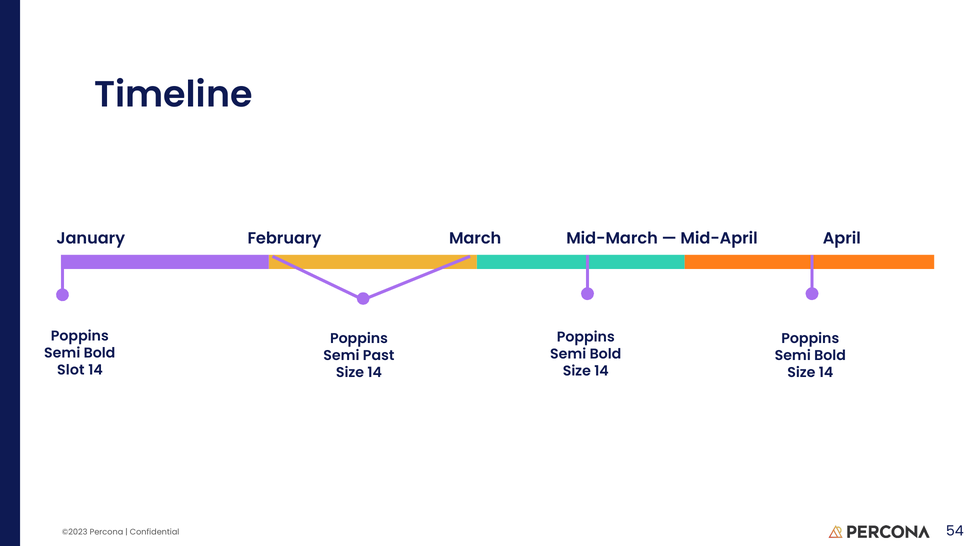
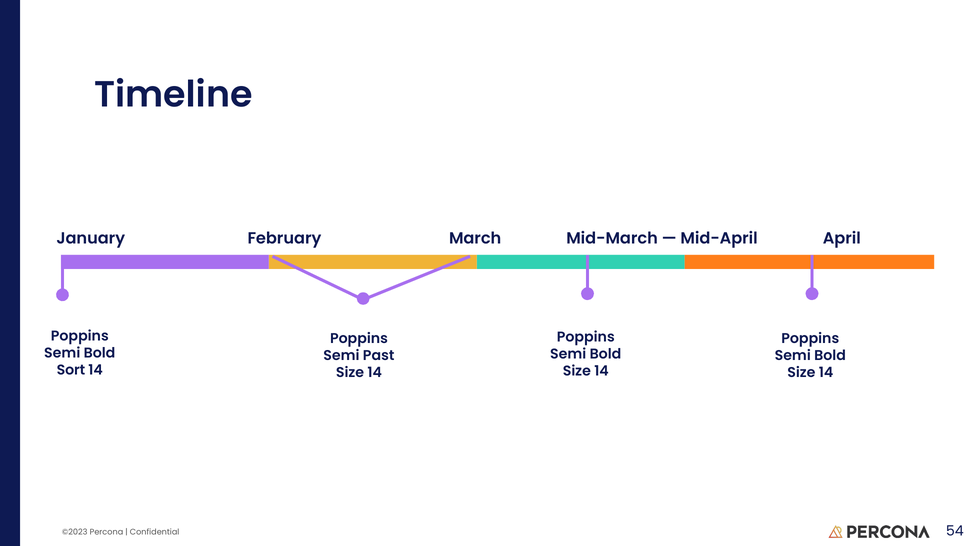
Slot: Slot -> Sort (71, 370)
